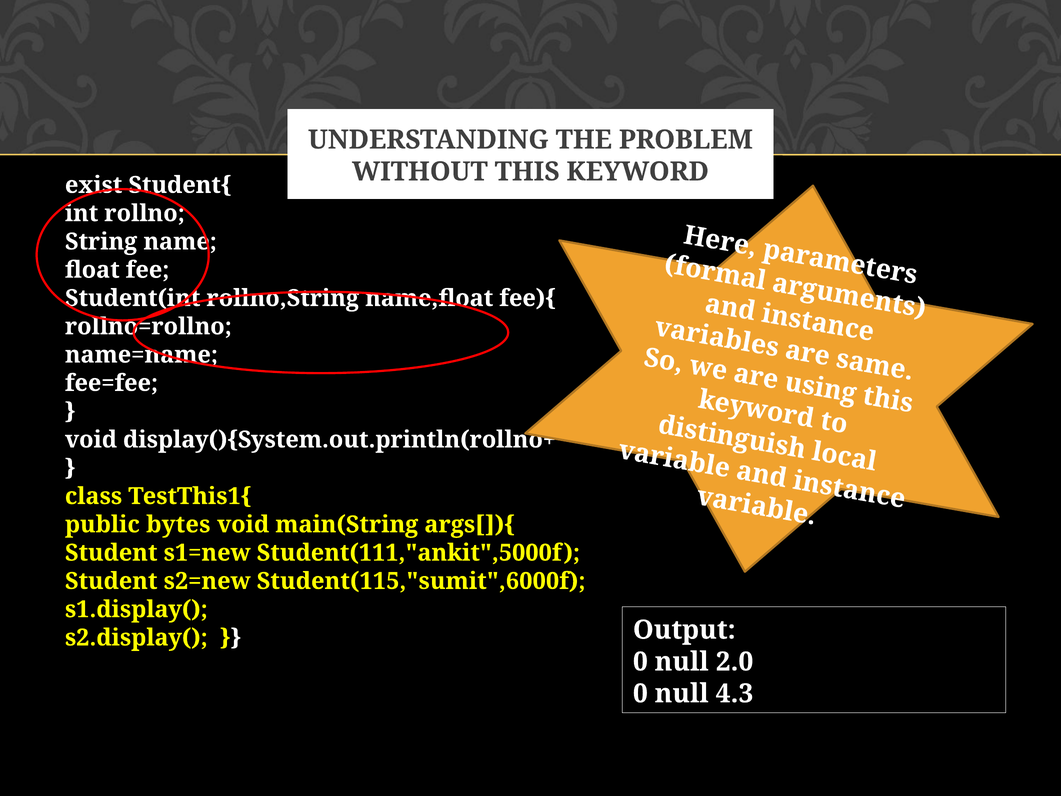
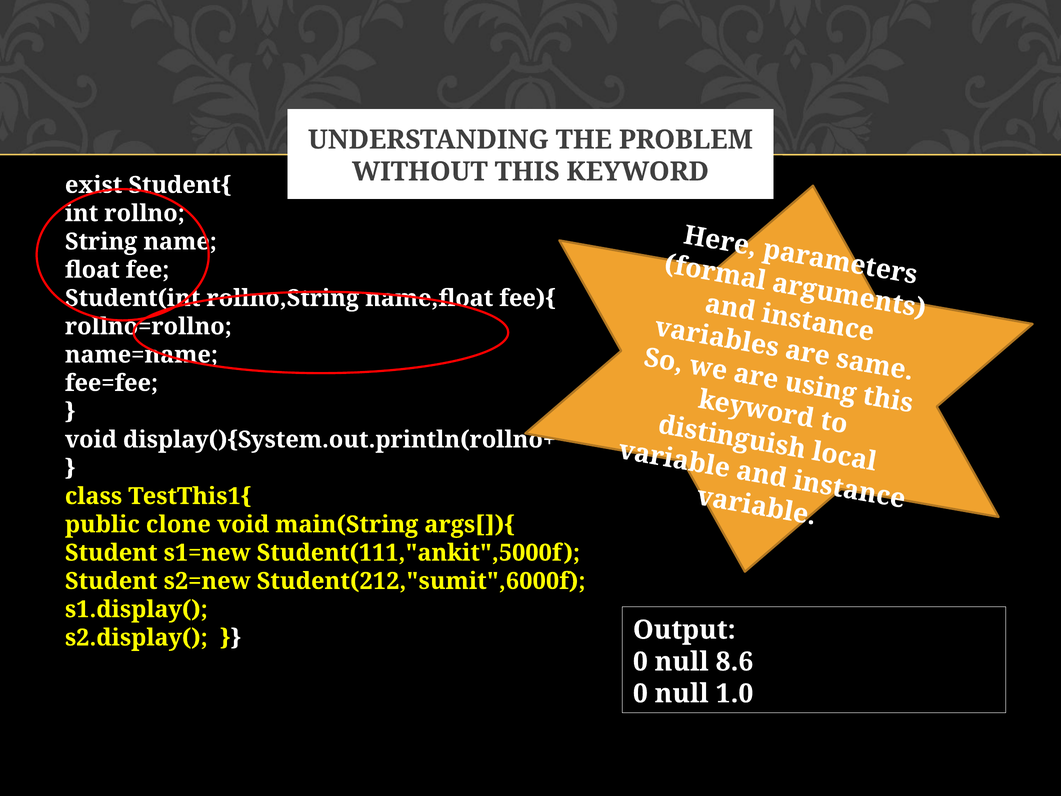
bytes: bytes -> clone (178, 524)
Student(115,"sumit",6000f: Student(115,"sumit",6000f -> Student(212,"sumit",6000f (421, 581)
2.0: 2.0 -> 8.6 (734, 662)
4.3: 4.3 -> 1.0 (734, 693)
